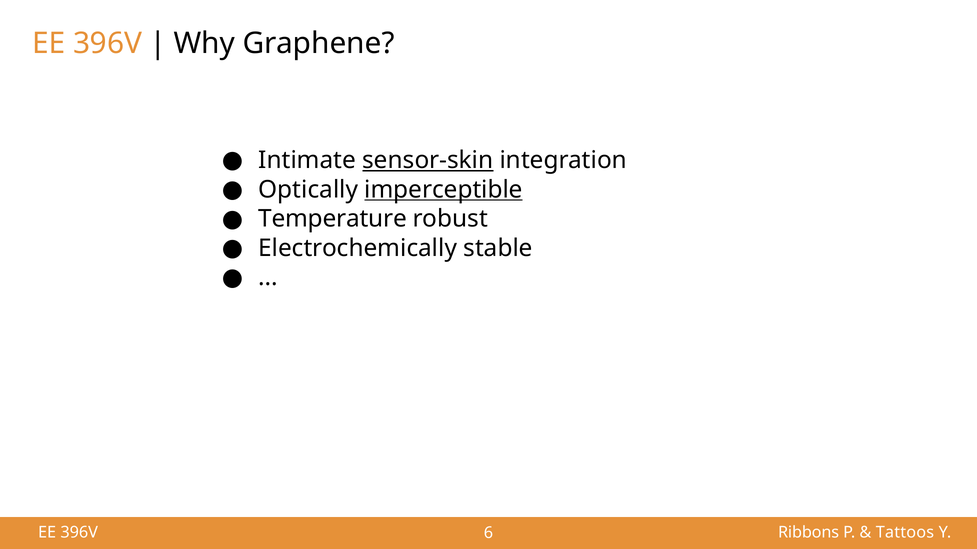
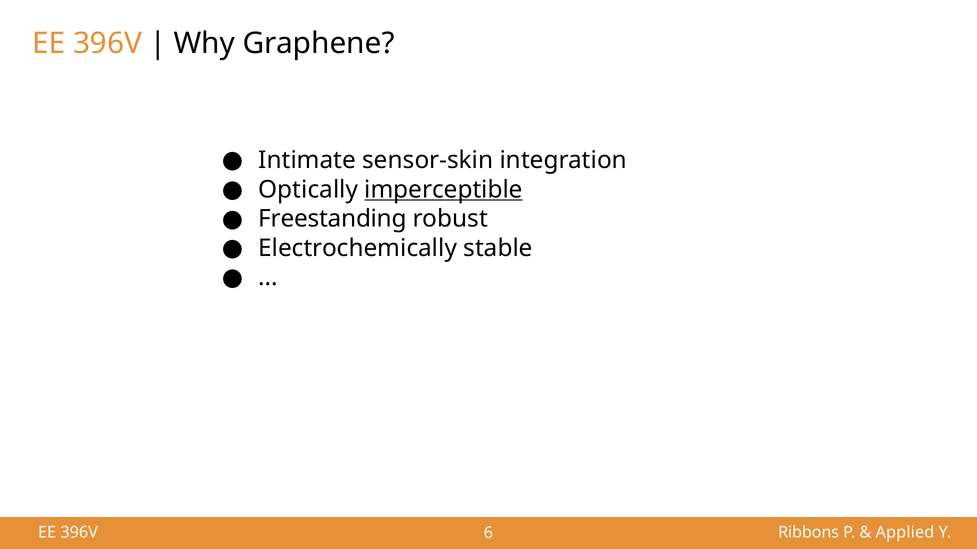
sensor-skin underline: present -> none (428, 160)
Temperature: Temperature -> Freestanding (333, 219)
Tattoos: Tattoos -> Applied (905, 533)
